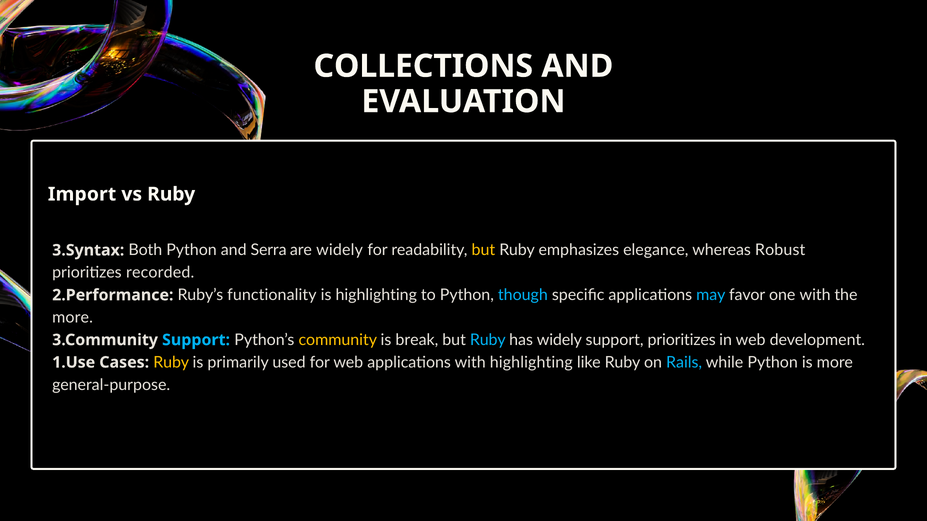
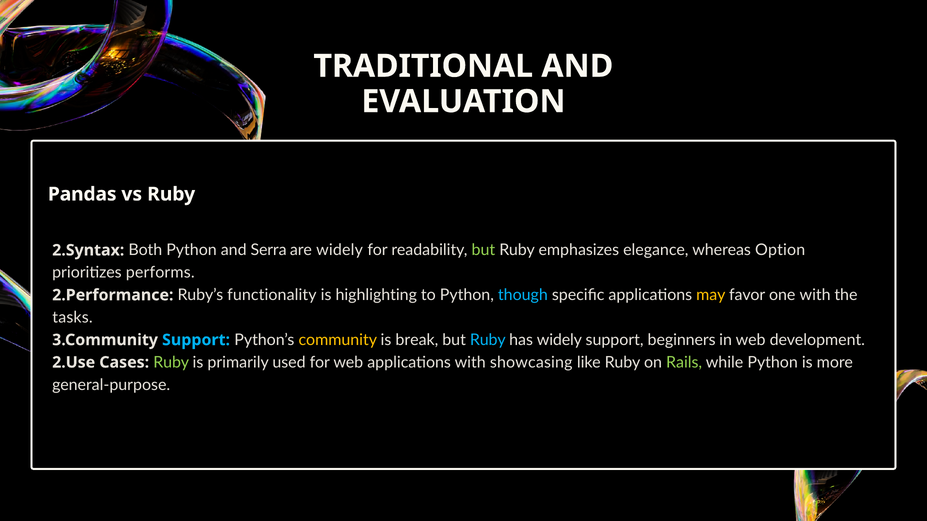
COLLECTIONS: COLLECTIONS -> TRADITIONAL (423, 66)
Import: Import -> Pandas (82, 194)
3.Syntax: 3.Syntax -> 2.Syntax (88, 250)
but colour: yellow -> light green (483, 250)
Robust: Robust -> Option (780, 250)
recorded: recorded -> performs (160, 273)
may colour: light blue -> yellow (711, 295)
more: more -> tasks (73, 318)
support prioritizes: prioritizes -> beginners (682, 340)
1.Use: 1.Use -> 2.Use (74, 363)
Ruby colour: yellow -> light green (171, 363)
with highlighting: highlighting -> showcasing (531, 363)
Rails colour: light blue -> light green (684, 363)
